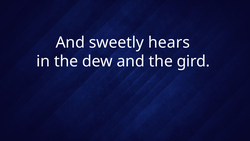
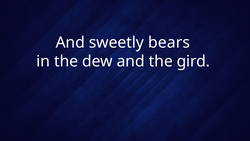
hears: hears -> bears (169, 42)
